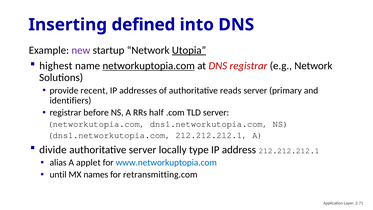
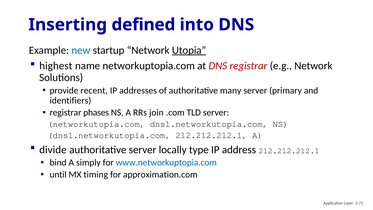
new colour: purple -> blue (81, 50)
networkuptopia.com underline: present -> none (149, 66)
reads: reads -> many (231, 90)
before: before -> phases (96, 112)
half: half -> join (156, 112)
alias: alias -> bind (58, 162)
applet: applet -> simply (88, 162)
names: names -> timing (96, 174)
retransmitting.com: retransmitting.com -> approximation.com (160, 174)
